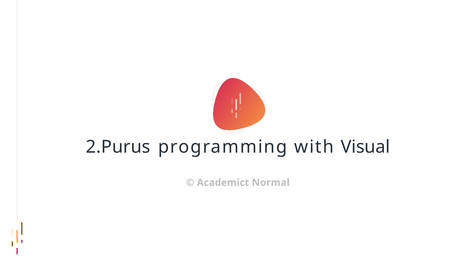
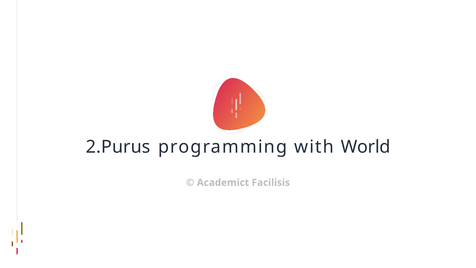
Visual: Visual -> World (366, 147)
Normal: Normal -> Facilisis (271, 182)
